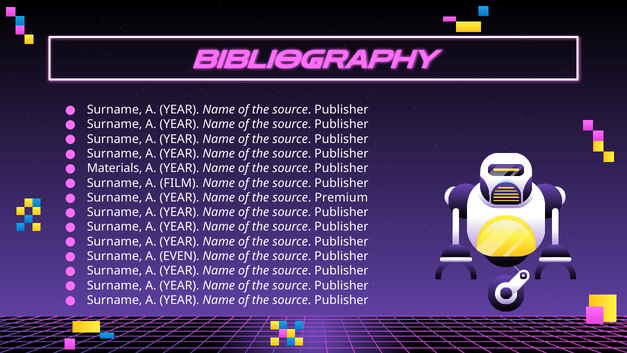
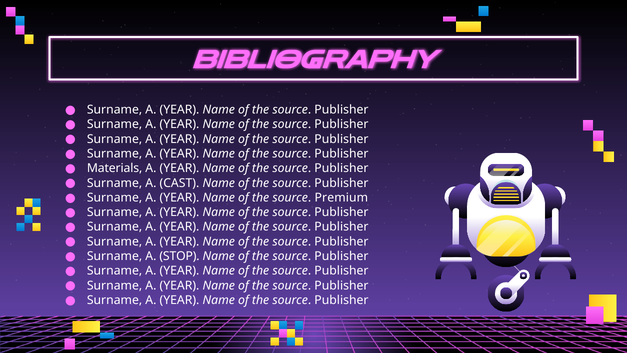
FILM: FILM -> CAST (179, 183)
EVEN: EVEN -> STOP (180, 256)
